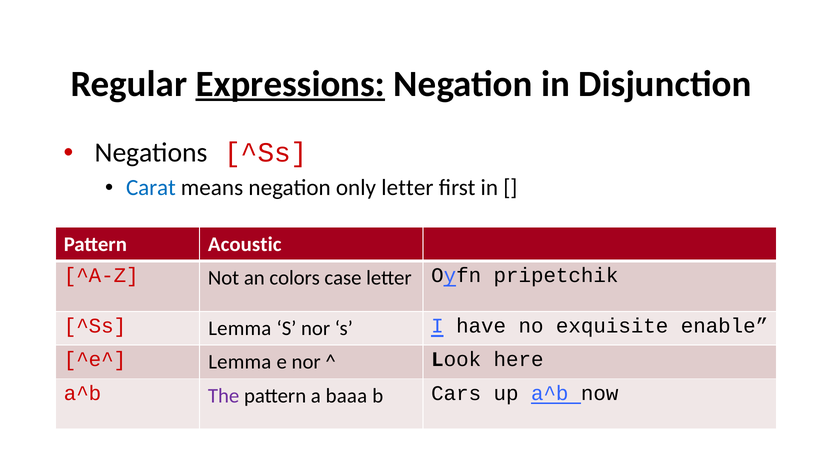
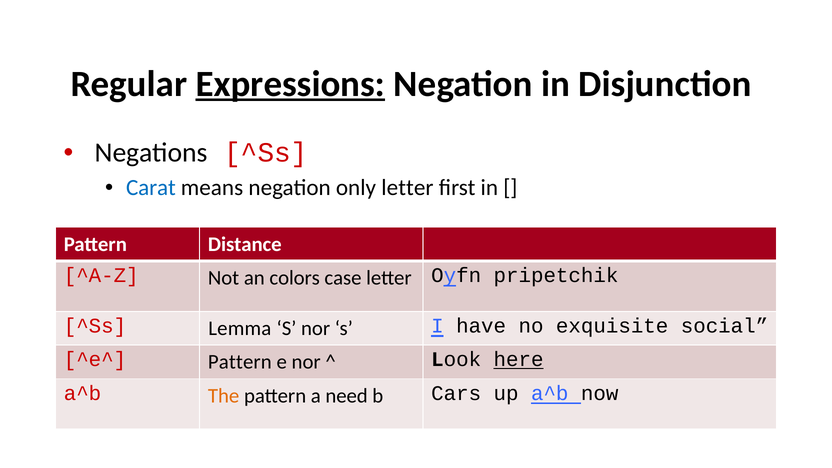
Acoustic: Acoustic -> Distance (245, 244)
enable: enable -> social (724, 326)
^e^ Lemma: Lemma -> Pattern (240, 362)
here underline: none -> present (519, 360)
The colour: purple -> orange (224, 396)
baaa: baaa -> need (347, 396)
